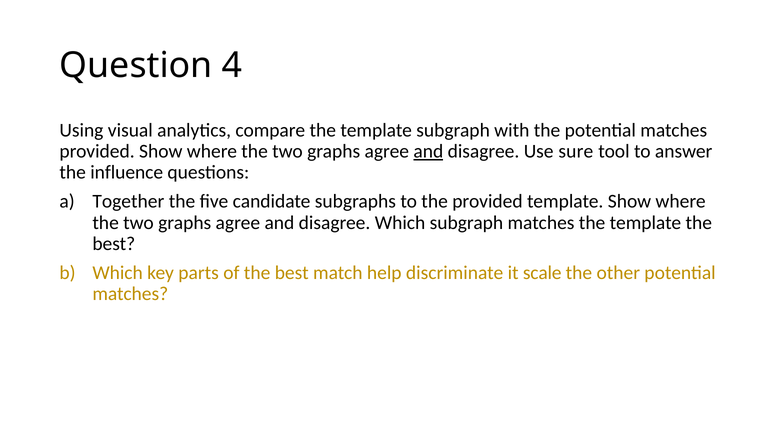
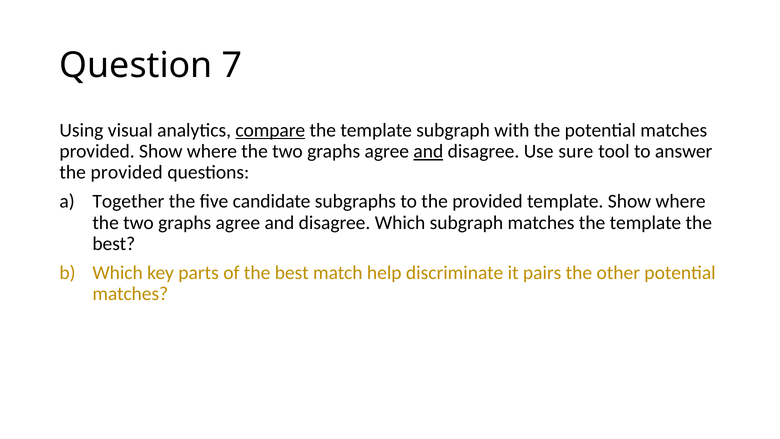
4: 4 -> 7 (232, 66)
compare underline: none -> present (270, 130)
influence: influence -> provided (127, 172)
scale: scale -> pairs (542, 273)
